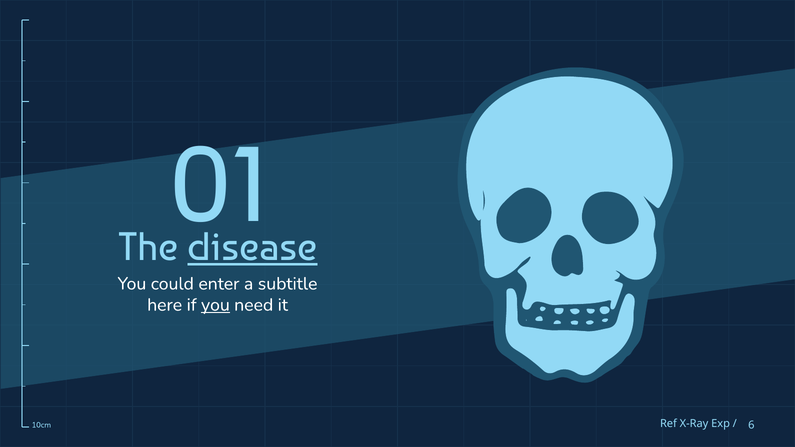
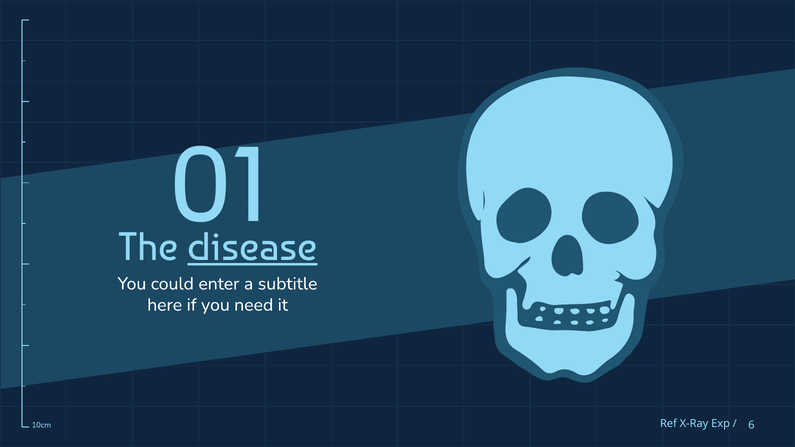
you underline: present -> none (215, 305)
